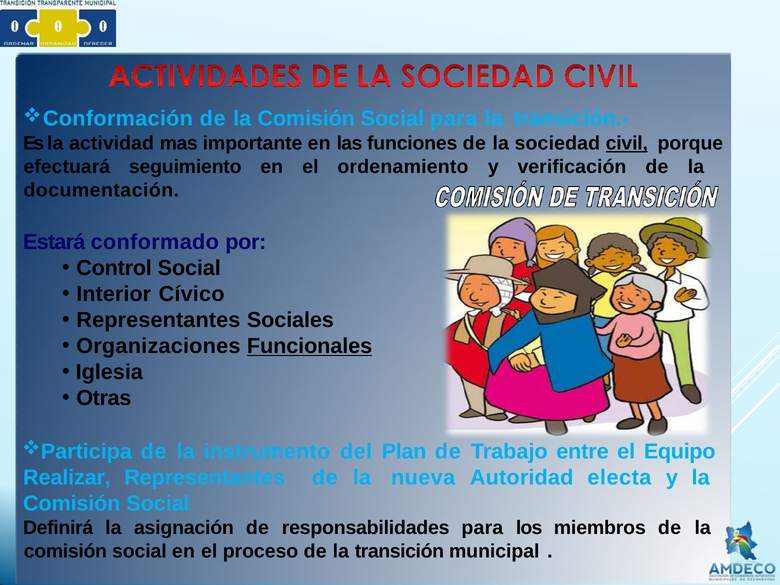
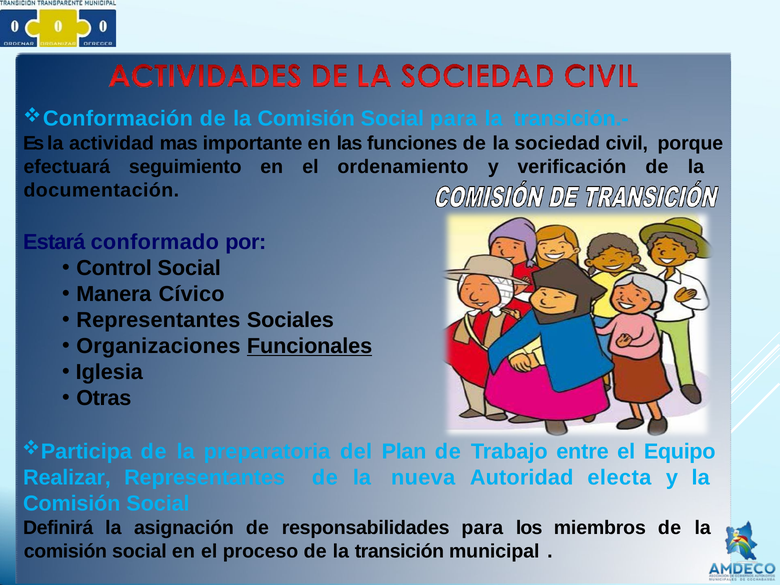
civil underline: present -> none (627, 143)
Interior: Interior -> Manera (114, 294)
instrumento: instrumento -> preparatoria (267, 451)
